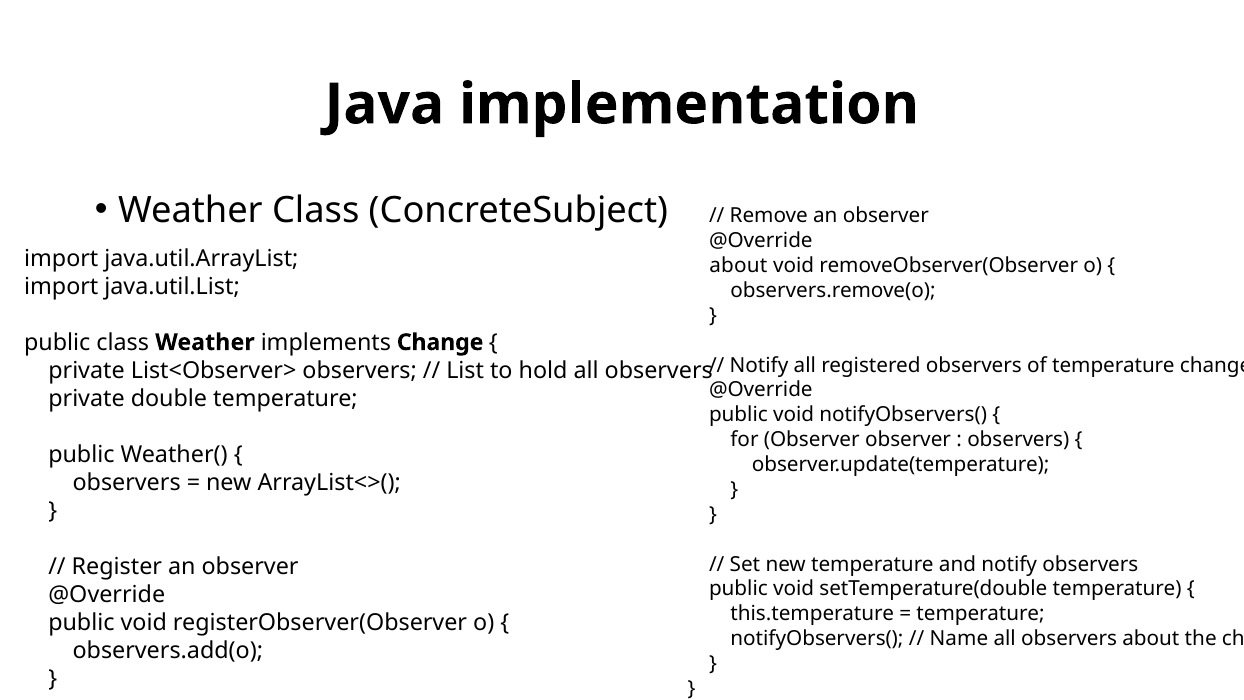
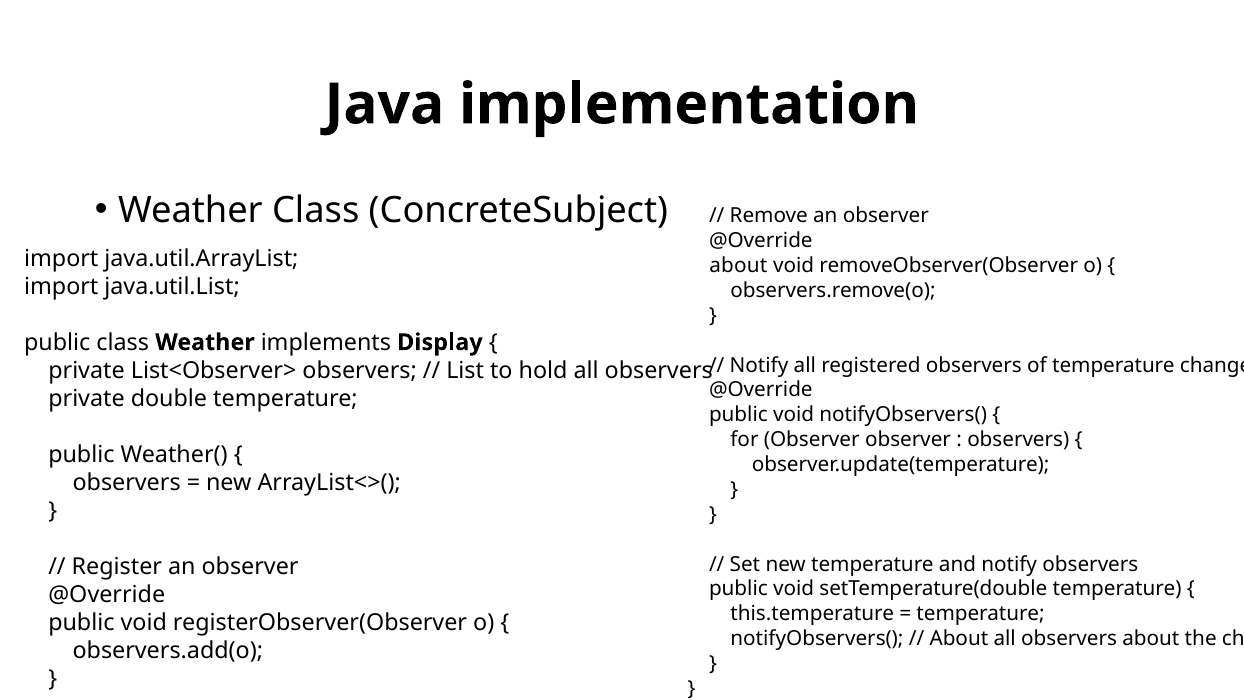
implements Change: Change -> Display (440, 342)
Name: Name -> About (959, 639)
